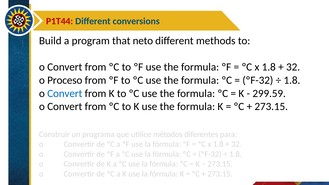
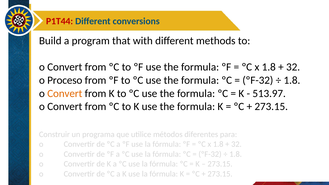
neto: neto -> with (143, 41)
Convert colour: blue -> orange (65, 93)
299.59: 299.59 -> 513.97 (269, 93)
